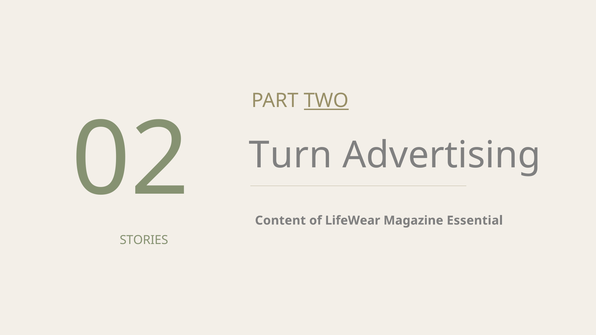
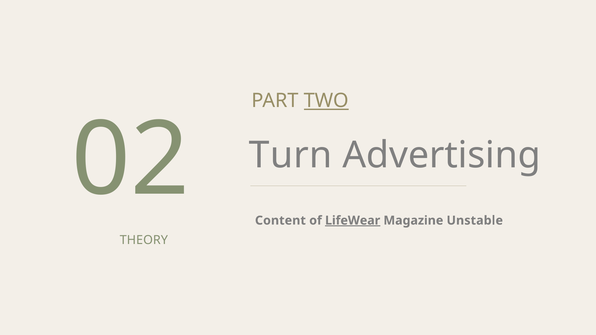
LifeWear underline: none -> present (353, 221)
Essential: Essential -> Unstable (475, 221)
STORIES: STORIES -> THEORY (144, 240)
